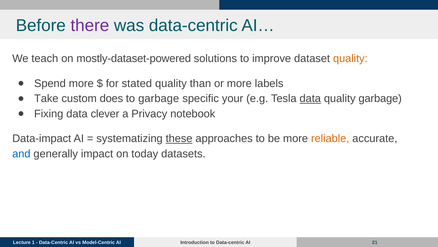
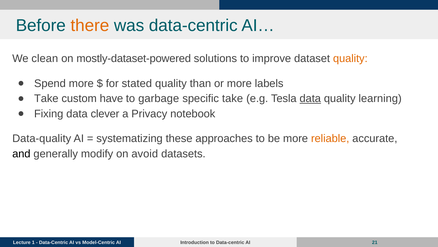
there colour: purple -> orange (90, 26)
teach: teach -> clean (45, 58)
does: does -> have (111, 98)
specific your: your -> take (233, 98)
quality garbage: garbage -> learning (380, 98)
Data-impact: Data-impact -> Data-quality (42, 138)
these underline: present -> none (179, 138)
and colour: blue -> black (21, 153)
impact: impact -> modify (97, 153)
today: today -> avoid (145, 153)
